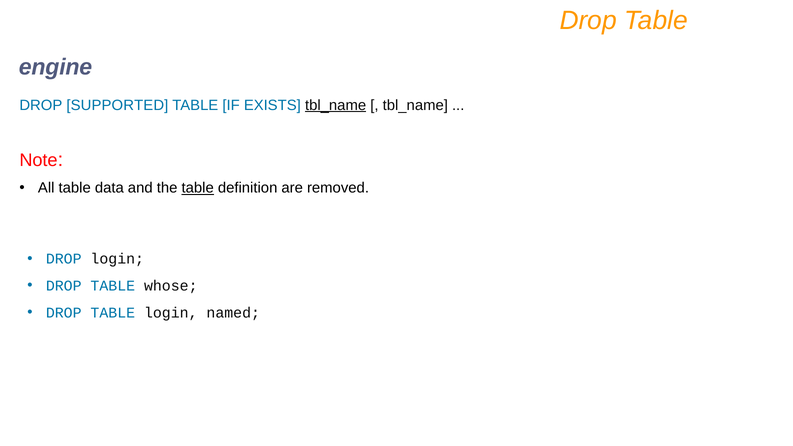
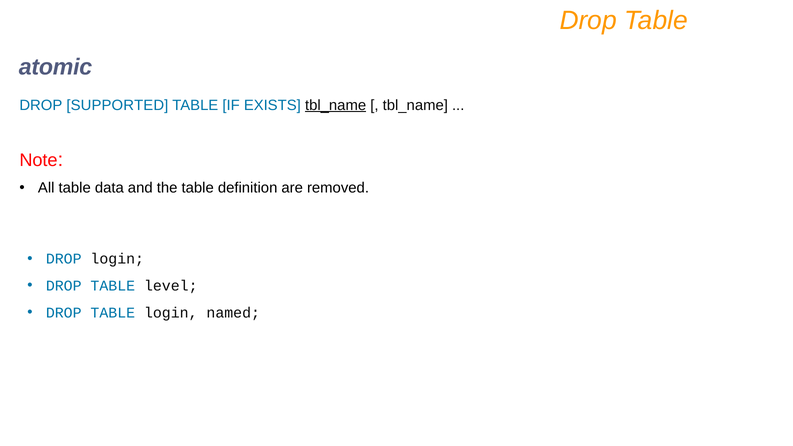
engine: engine -> atomic (56, 67)
table underline: present -> none (198, 188)
whose: whose -> level (171, 286)
